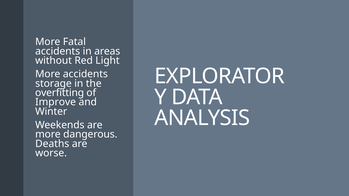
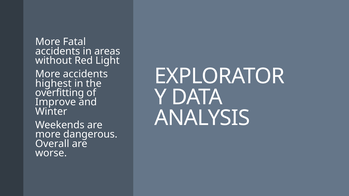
storage: storage -> highest (53, 84)
Deaths: Deaths -> Overall (52, 144)
